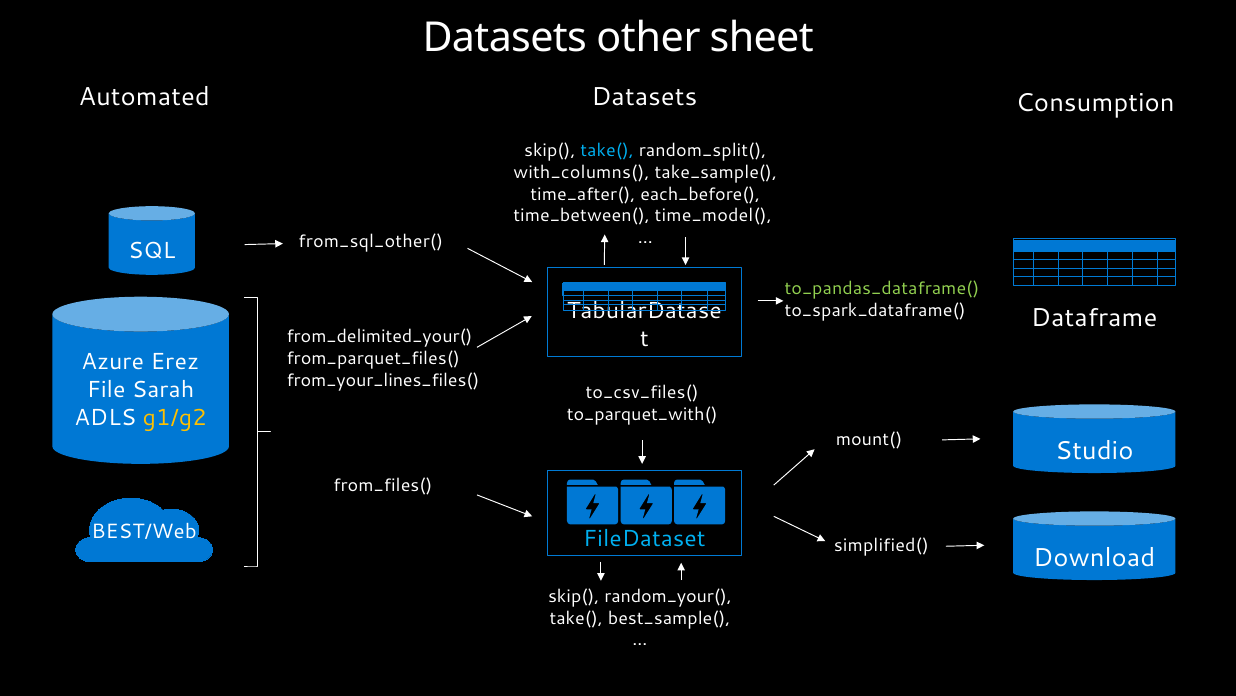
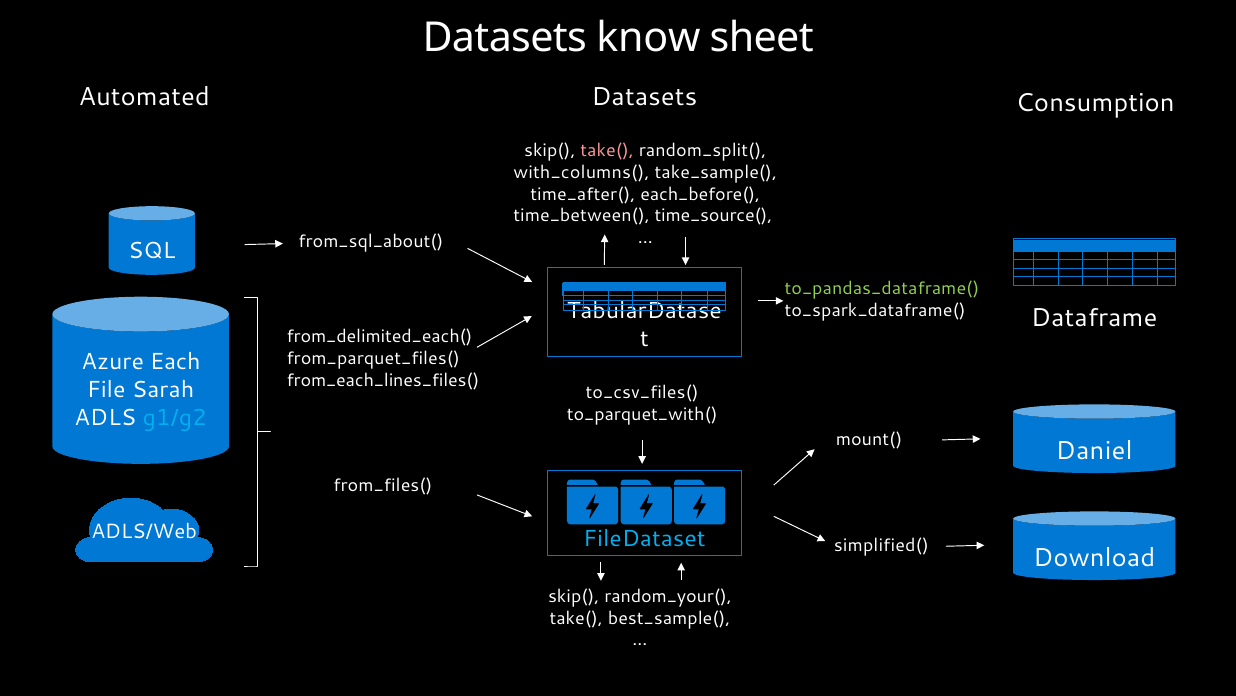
other: other -> know (648, 37)
take( colour: light blue -> pink (607, 151)
time_model(: time_model( -> time_source( (713, 216)
from_sql_other(: from_sql_other( -> from_sql_about( (371, 241)
from_delimited_your(: from_delimited_your( -> from_delimited_each( (380, 337)
Erez: Erez -> Each (175, 362)
from_your_lines_files(: from_your_lines_files( -> from_each_lines_files( (383, 380)
g1/g2 colour: yellow -> light blue (175, 417)
Studio: Studio -> Daniel (1094, 450)
BEST/Web: BEST/Web -> ADLS/Web (144, 531)
